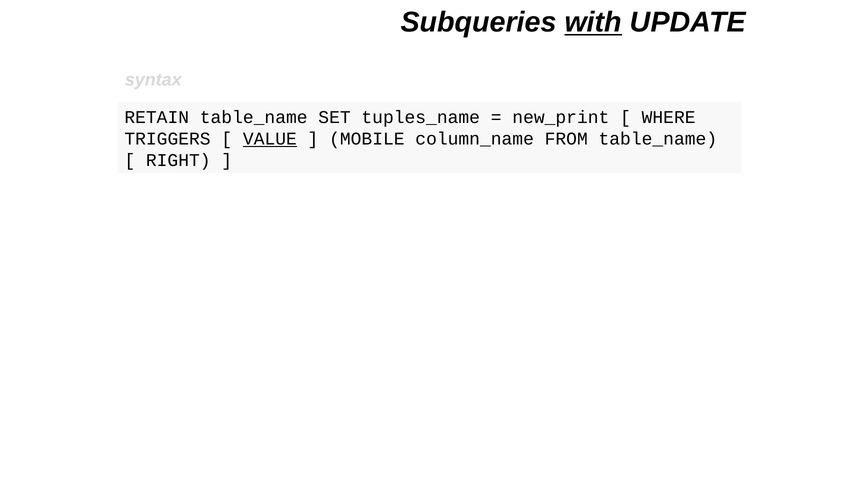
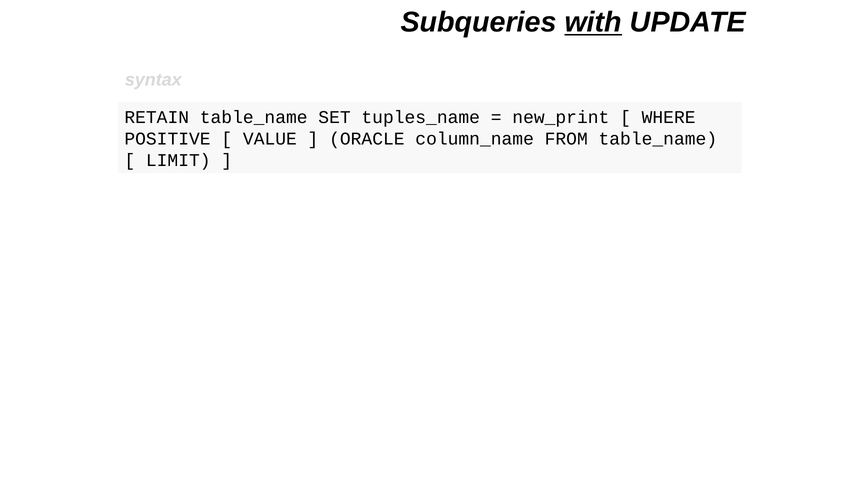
TRIGGERS: TRIGGERS -> POSITIVE (168, 139)
VALUE underline: present -> none (270, 139)
MOBILE: MOBILE -> ORACLE (367, 139)
RIGHT: RIGHT -> LIMIT (178, 160)
